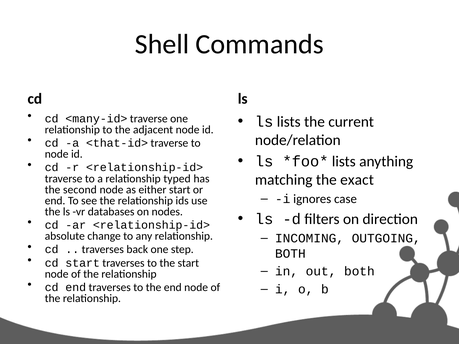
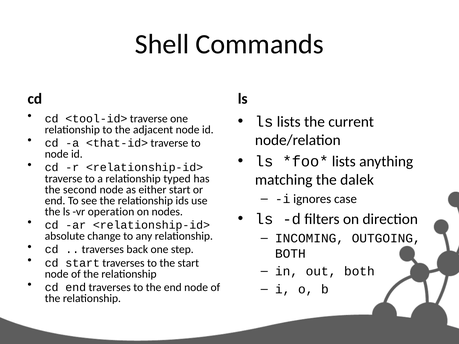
<many-id>: <many-id> -> <tool-id> (96, 119)
exact: exact -> dalek (357, 180)
databases: databases -> operation (111, 212)
